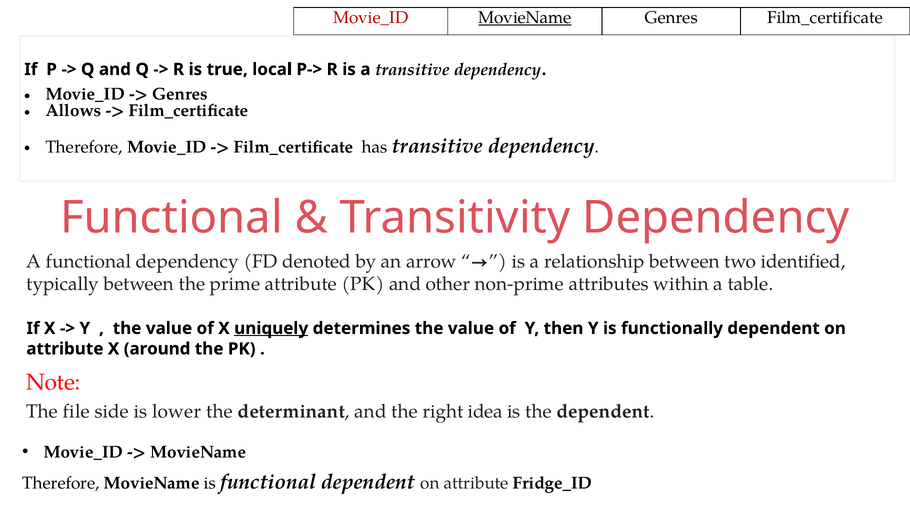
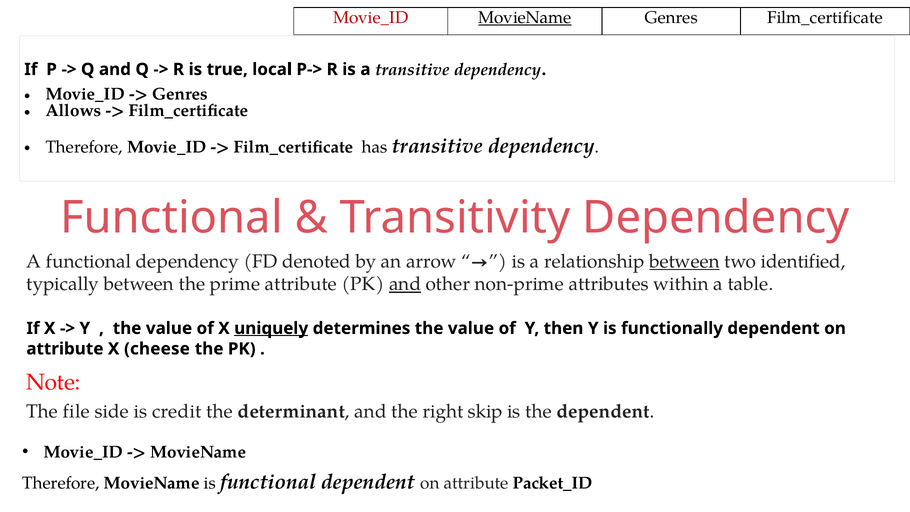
between underline: none -> present (685, 261)
and underline: none -> present (405, 284)
around: around -> cheese (157, 349)
lower: lower -> credit (177, 411)
idea: idea -> skip (485, 411)
Fridge_ID: Fridge_ID -> Packet_ID (553, 483)
